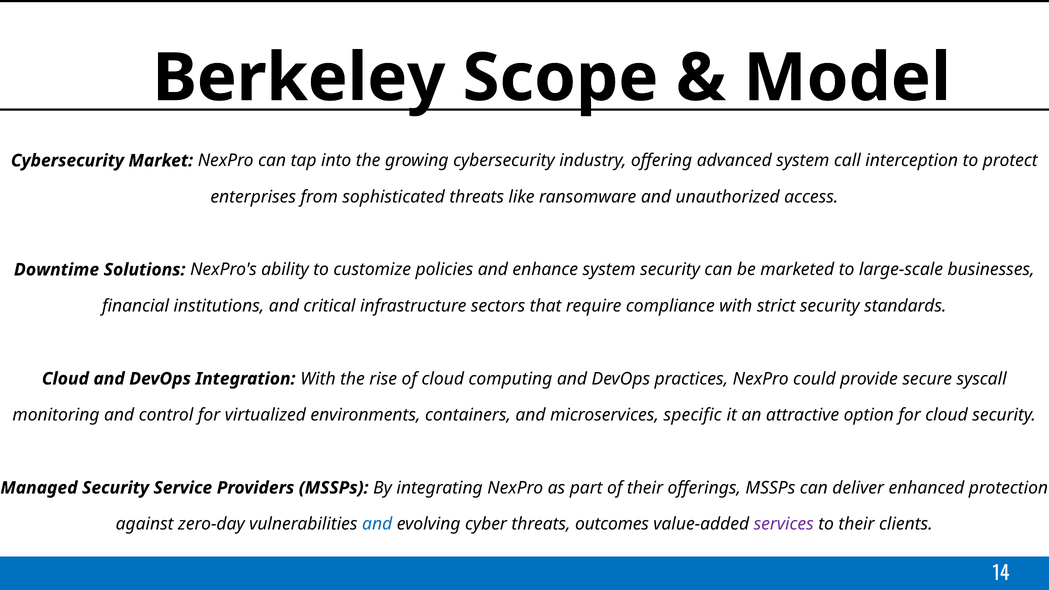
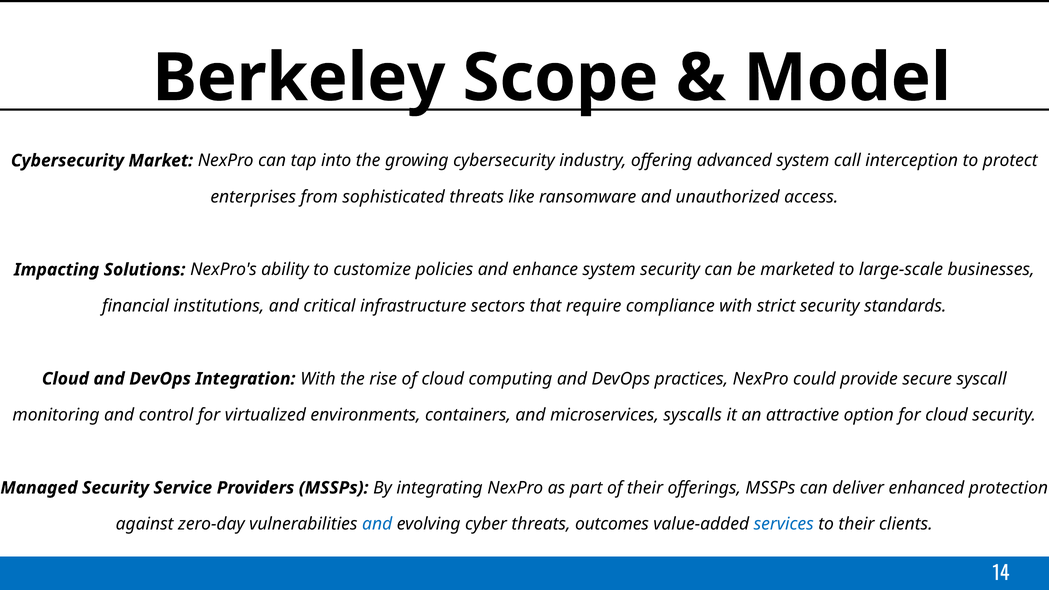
Downtime: Downtime -> Impacting (57, 270)
specific: specific -> syscalls (693, 415)
services colour: purple -> blue (784, 524)
